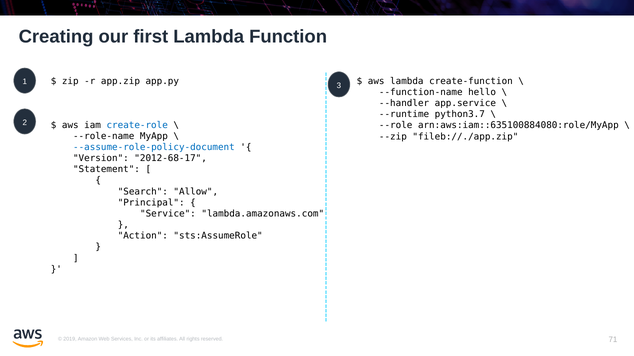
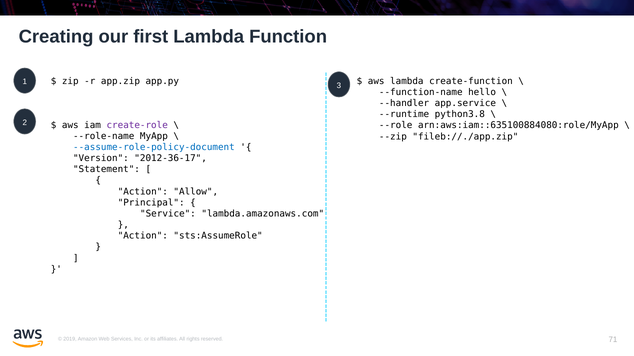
python3.7: python3.7 -> python3.8 (460, 115)
create-role colour: blue -> purple (137, 125)
2012-68-17: 2012-68-17 -> 2012-36-17 (171, 159)
Search: Search -> Action (143, 192)
